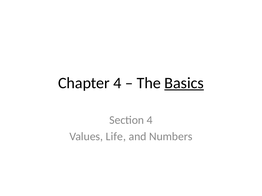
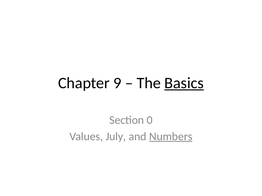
Chapter 4: 4 -> 9 (117, 83)
Section 4: 4 -> 0 (150, 120)
Life: Life -> July (116, 137)
Numbers underline: none -> present (171, 137)
